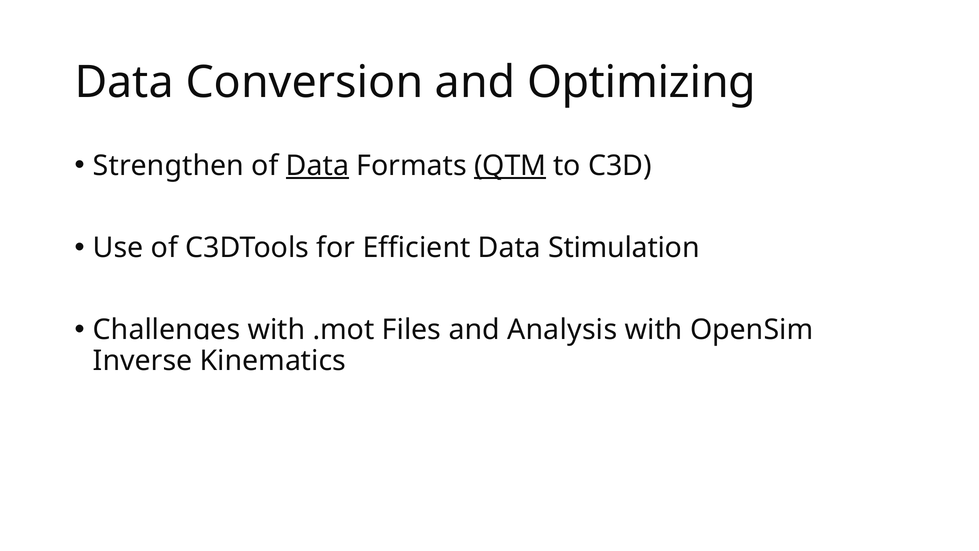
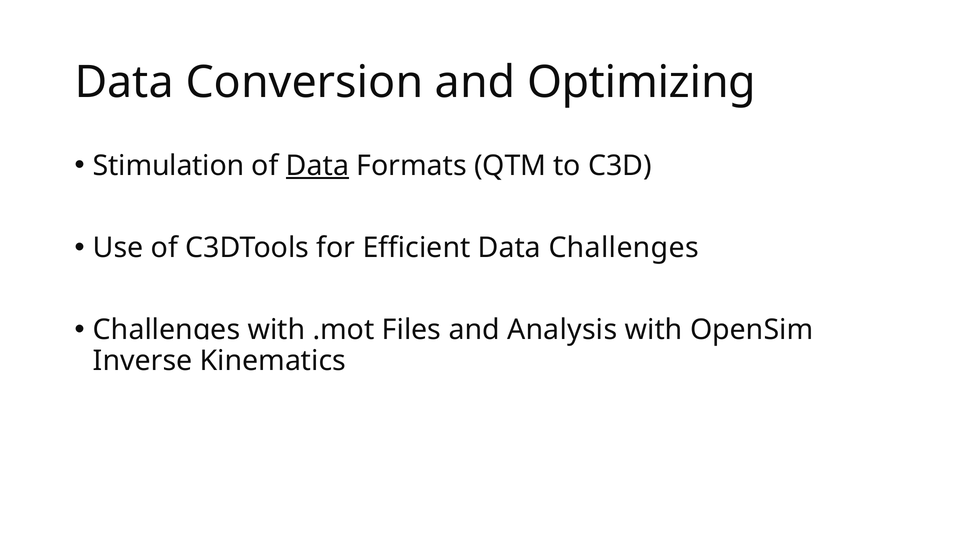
Strengthen: Strengthen -> Stimulation (169, 166)
QTM underline: present -> none (510, 166)
Data Stimulation: Stimulation -> Challenges (624, 248)
